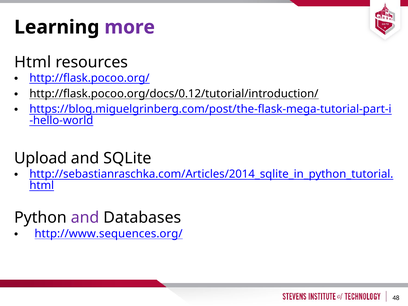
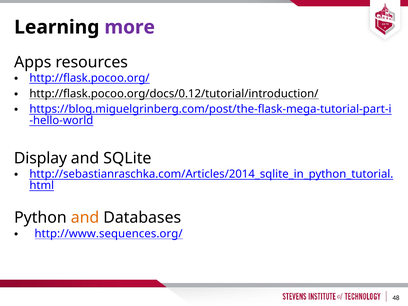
Html: Html -> Apps (33, 62)
Upload: Upload -> Display (40, 158)
and colour: purple -> orange (85, 218)
